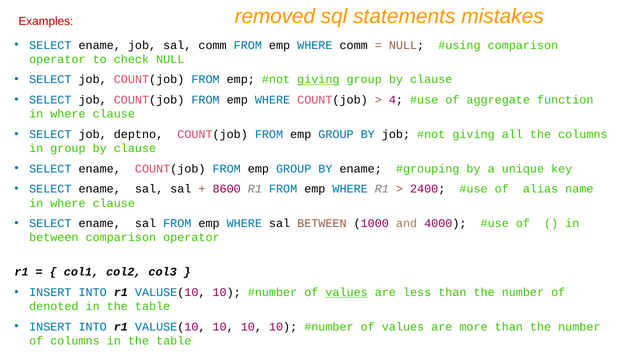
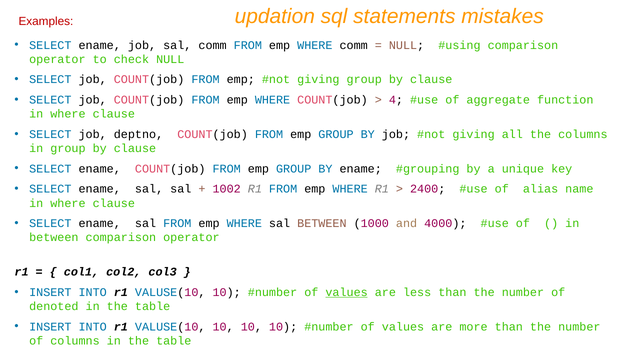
removed: removed -> updation (275, 16)
giving underline: present -> none (318, 80)
8600: 8600 -> 1002 (227, 189)
